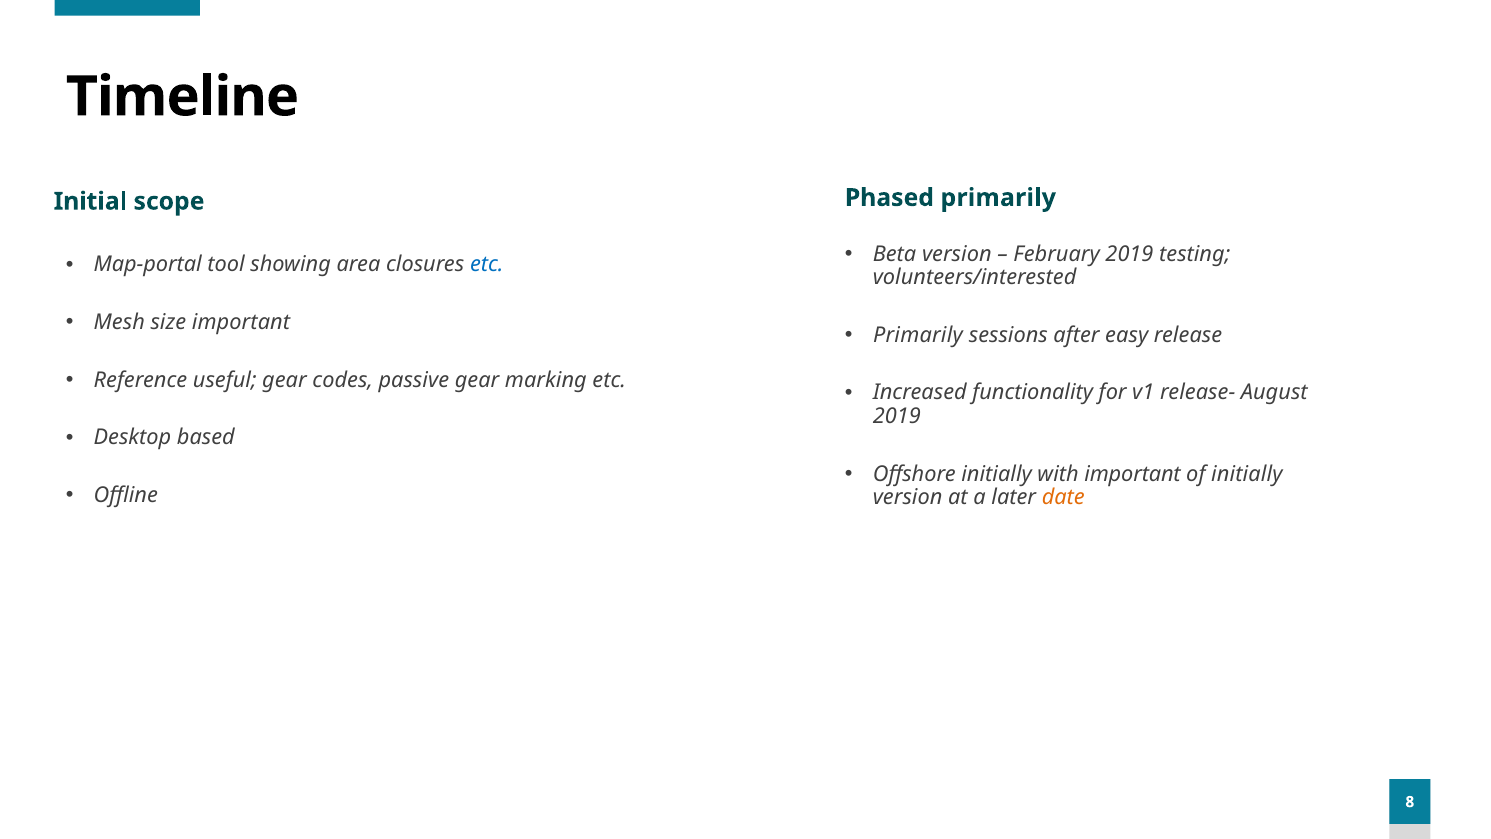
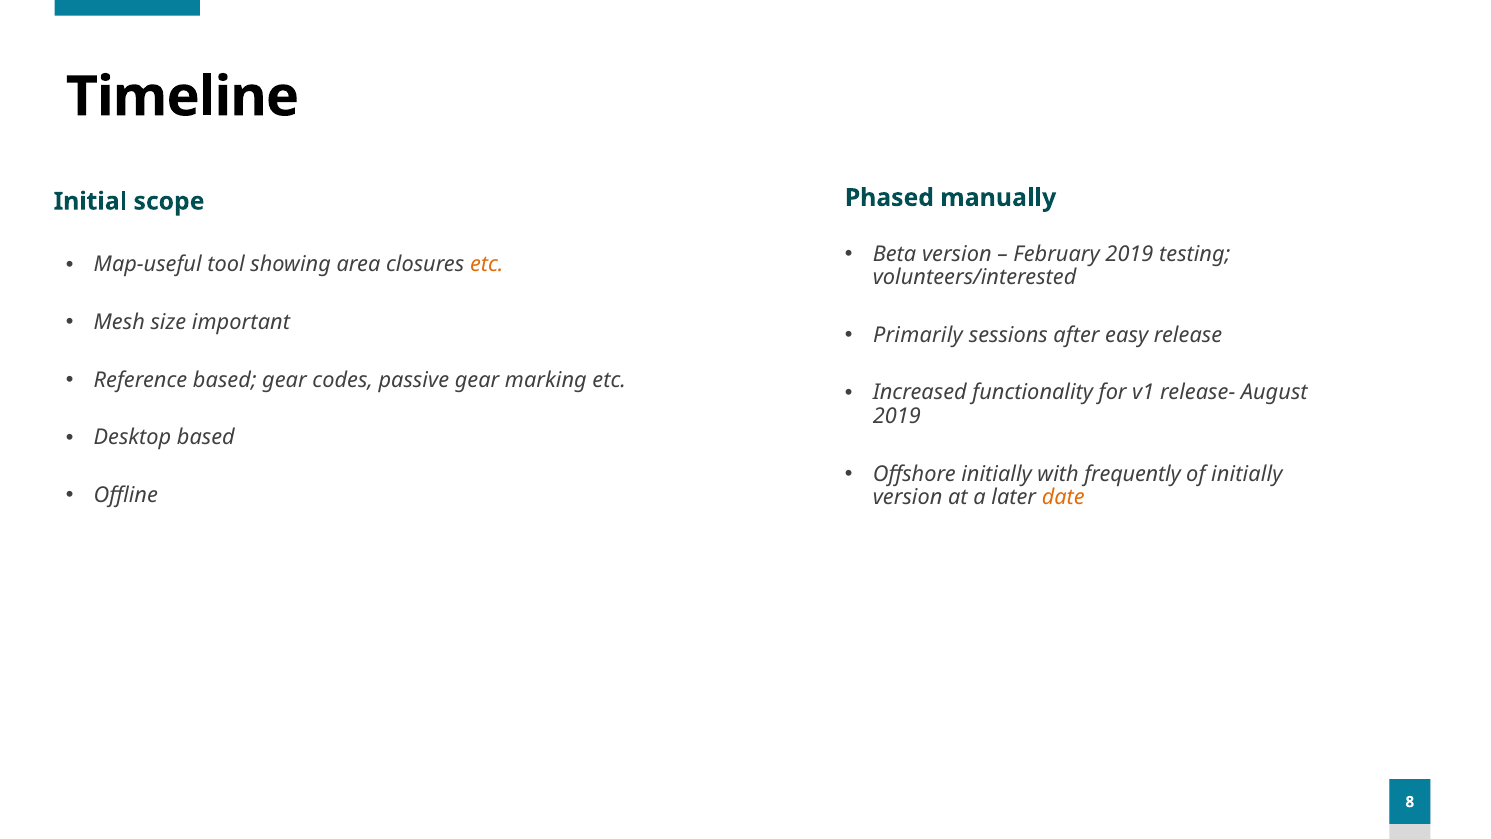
Phased primarily: primarily -> manually (998, 198)
Map-portal: Map-portal -> Map-useful (148, 265)
etc colour: blue -> orange (487, 265)
Reference useful: useful -> based (225, 380)
with important: important -> frequently (1133, 474)
